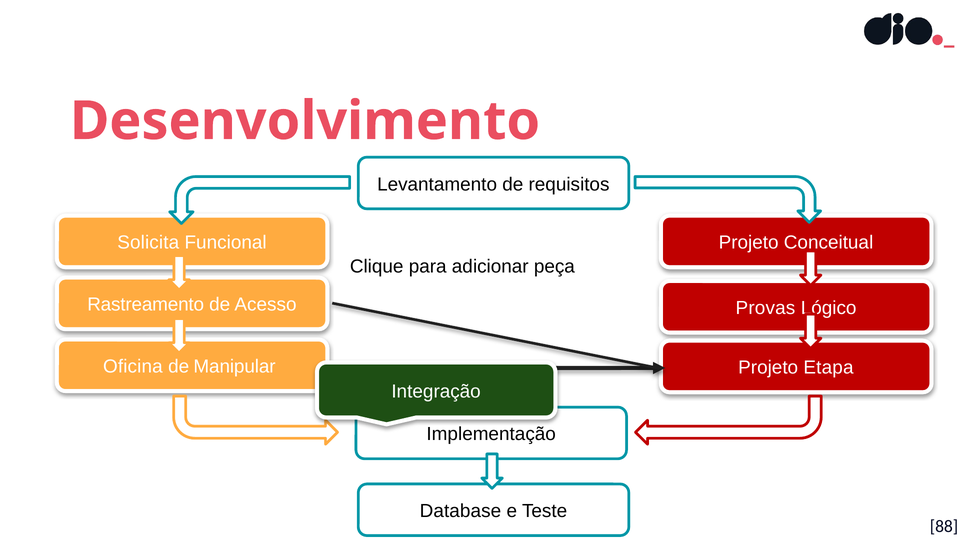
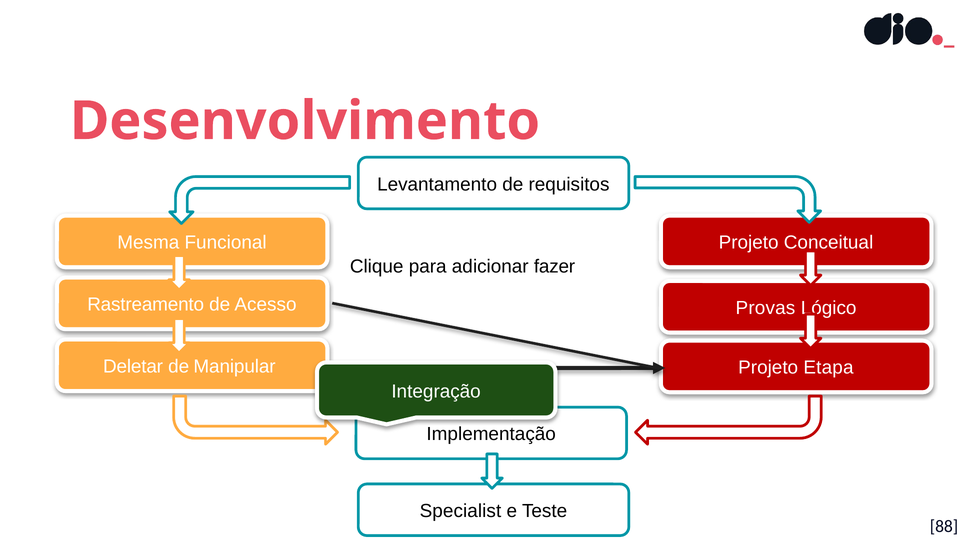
Solicita: Solicita -> Mesma (148, 243)
peça: peça -> fazer (555, 267)
Oficina: Oficina -> Deletar (133, 366)
Database: Database -> Specialist (460, 511)
